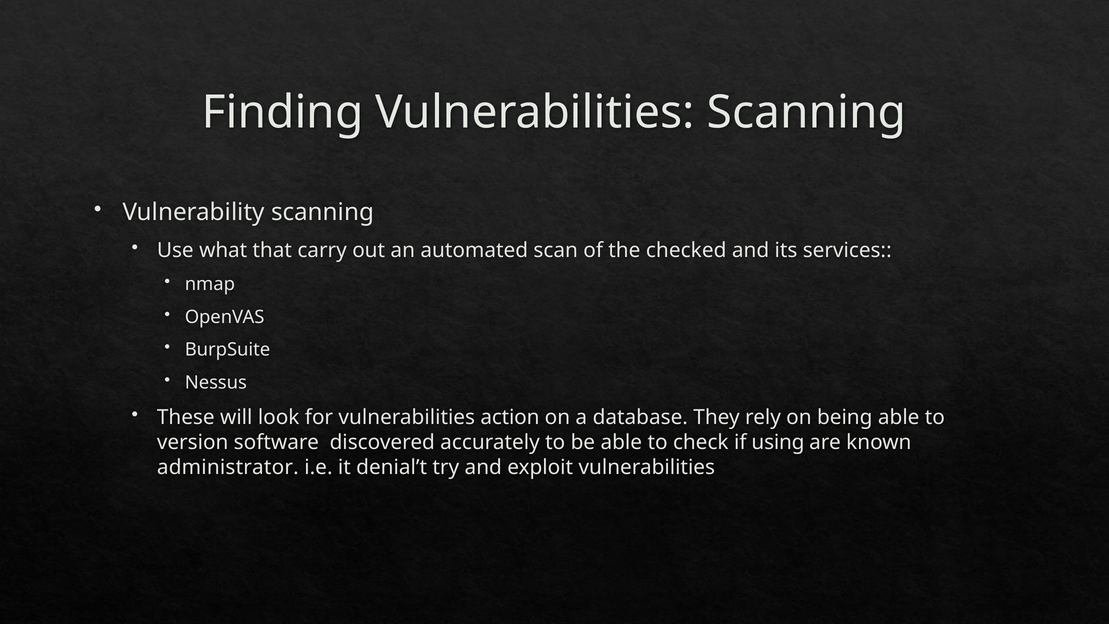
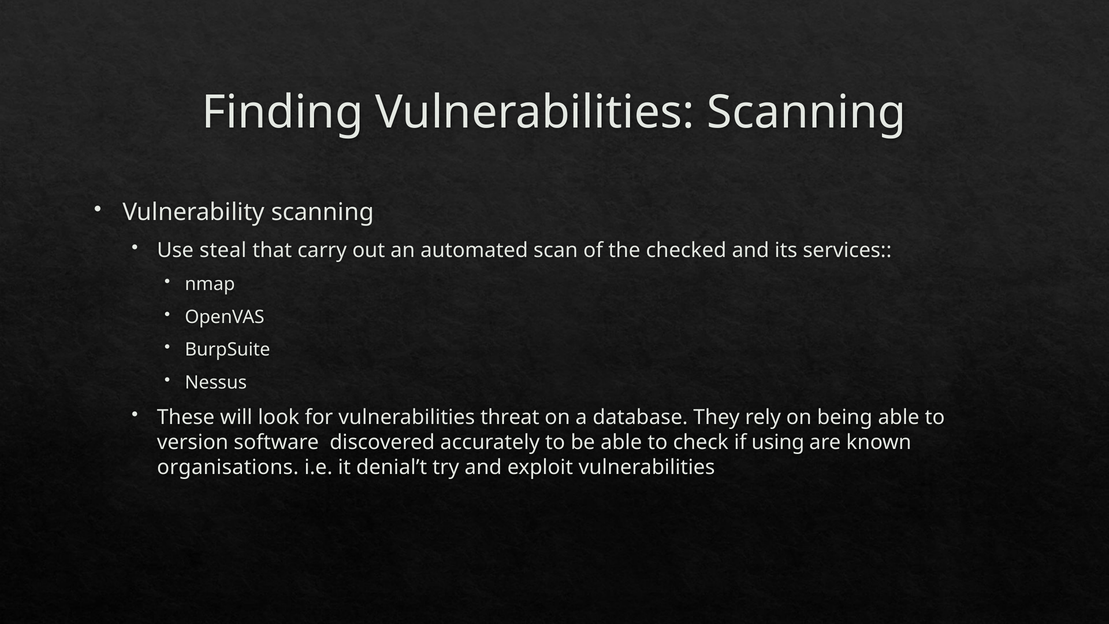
what: what -> steal (223, 250)
action: action -> threat (510, 417)
administrator: administrator -> organisations (228, 467)
